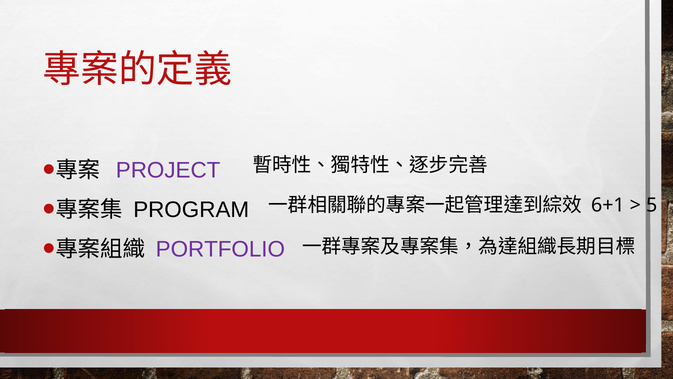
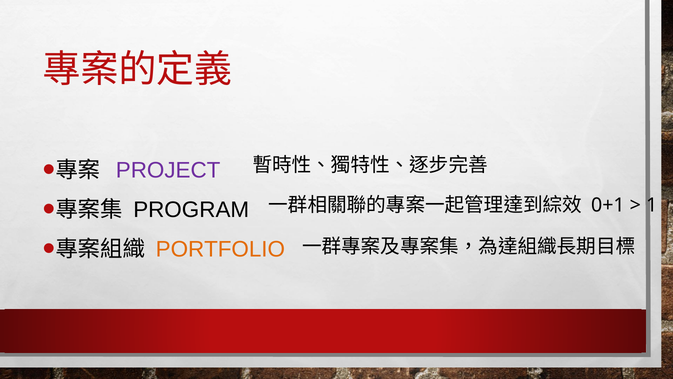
6+1: 6+1 -> 0+1 (608, 205)
5: 5 -> 1 (652, 205)
PORTFOLIO colour: purple -> orange (220, 249)
